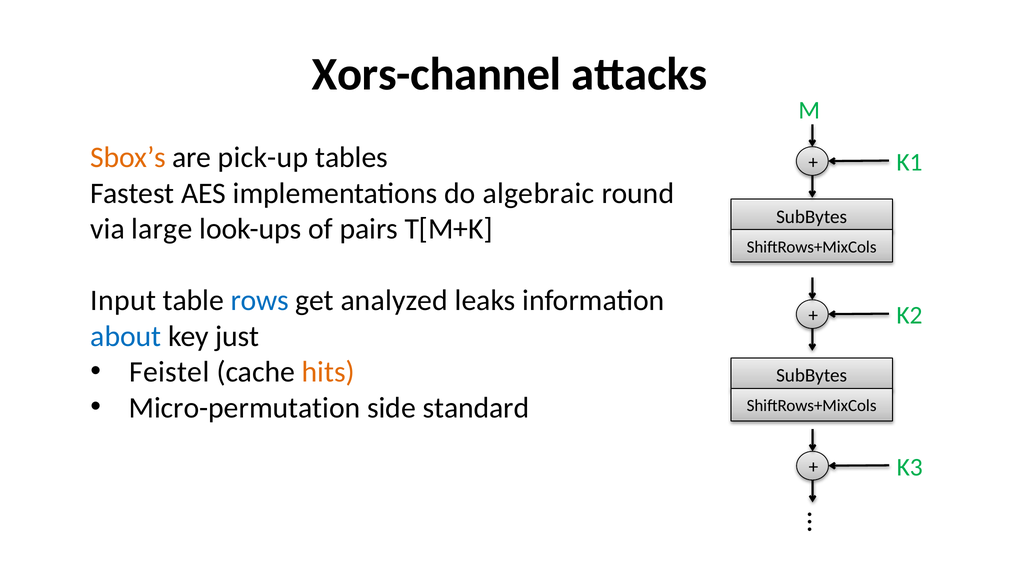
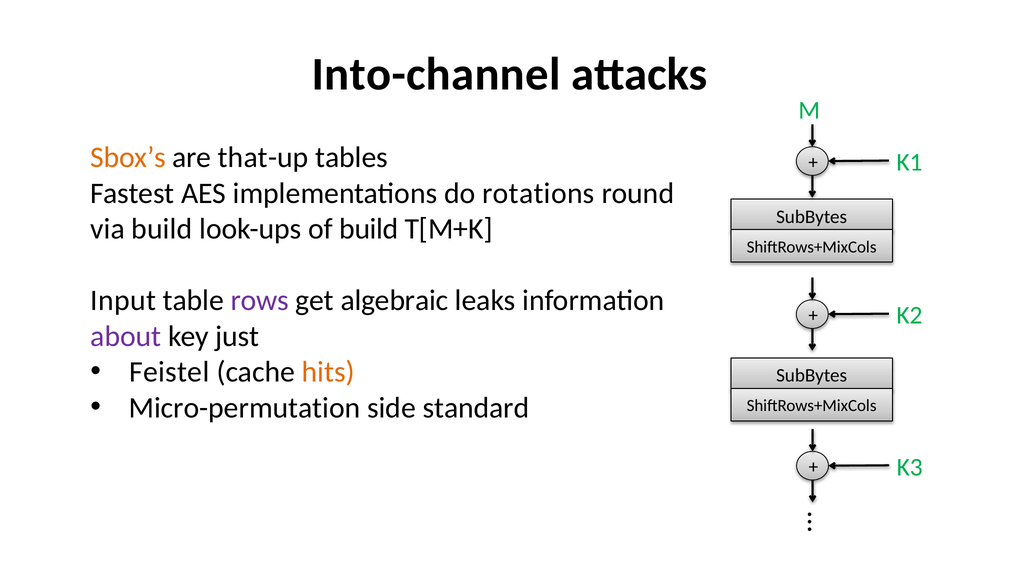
Xors-channel: Xors-channel -> Into-channel (436, 74)
pick-up: pick-up -> that-up (263, 158)
algebraic: algebraic -> rotations (538, 193)
via large: large -> build (162, 229)
of pairs: pairs -> build (369, 229)
rows colour: blue -> purple (260, 300)
analyzed: analyzed -> algebraic (394, 300)
about colour: blue -> purple (126, 336)
